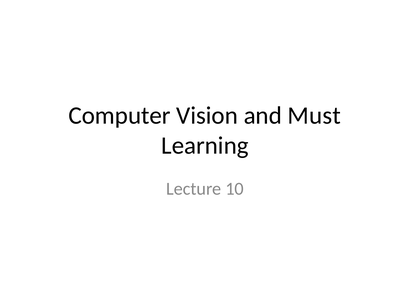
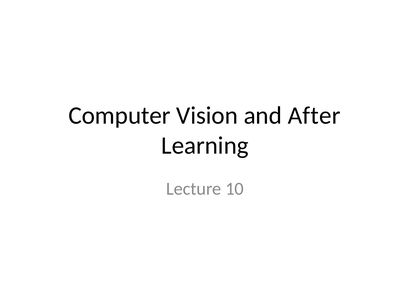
Must: Must -> After (314, 115)
